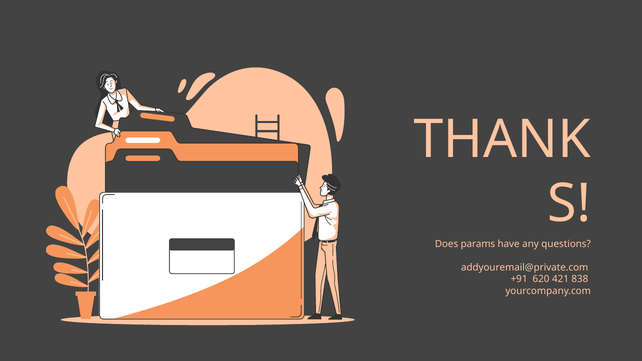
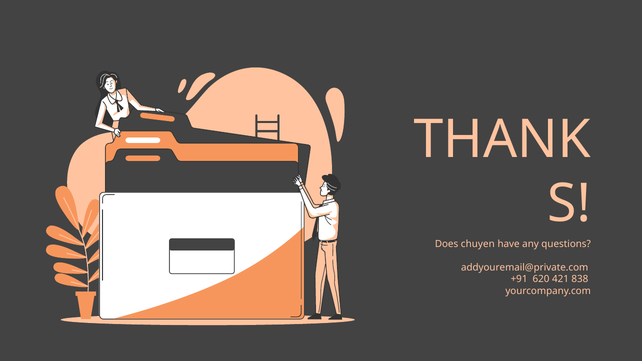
params: params -> chuyen (478, 244)
